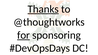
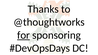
Thanks underline: present -> none (43, 9)
